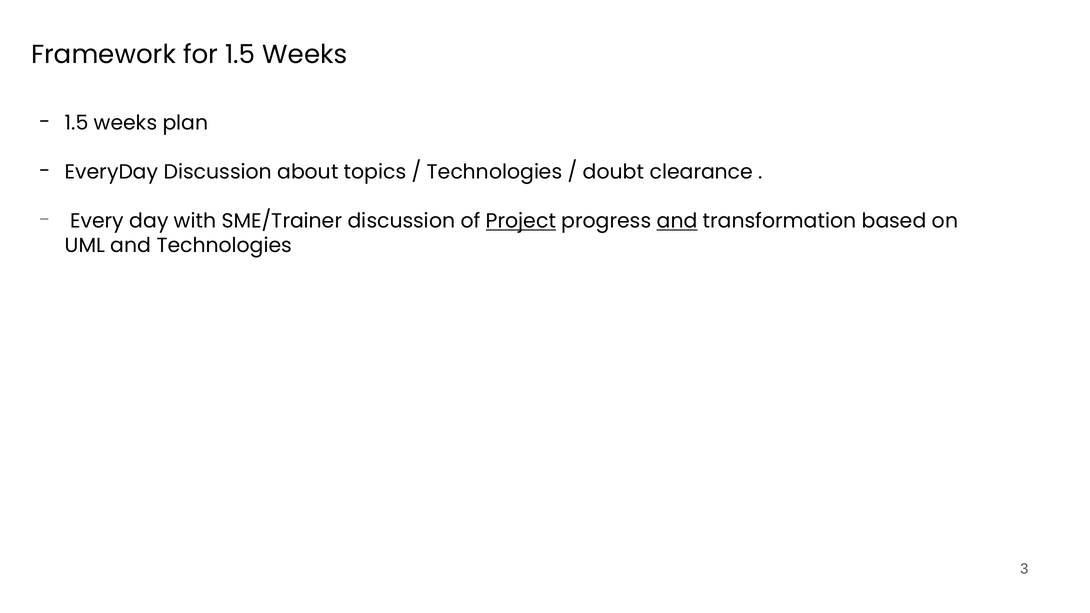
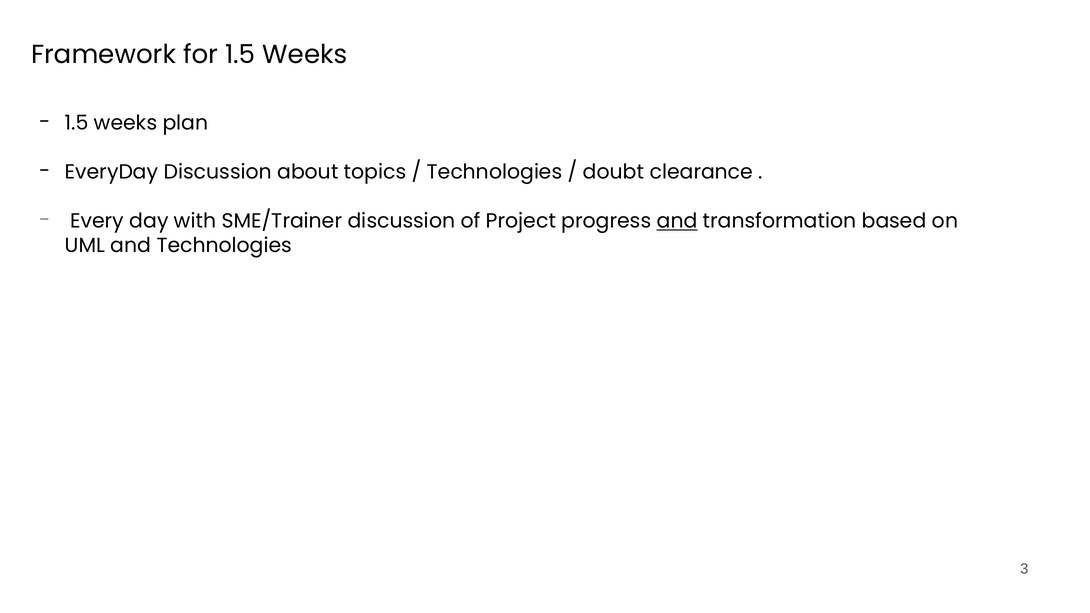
Project underline: present -> none (521, 221)
